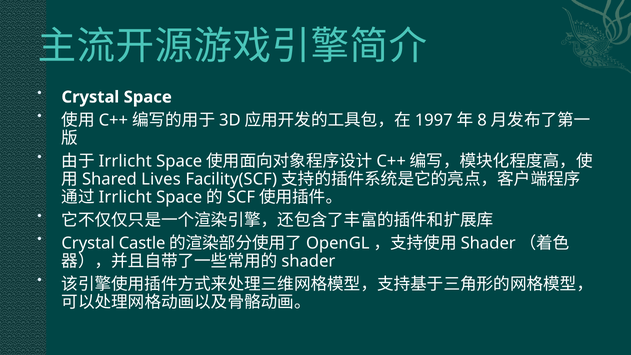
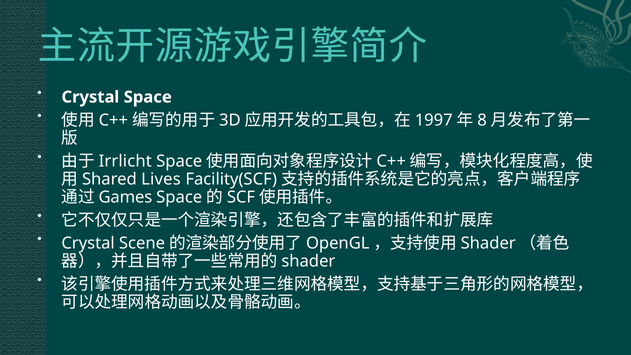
Irrlicht: Irrlicht -> Games (125, 197)
Castle: Castle -> Scene (142, 243)
